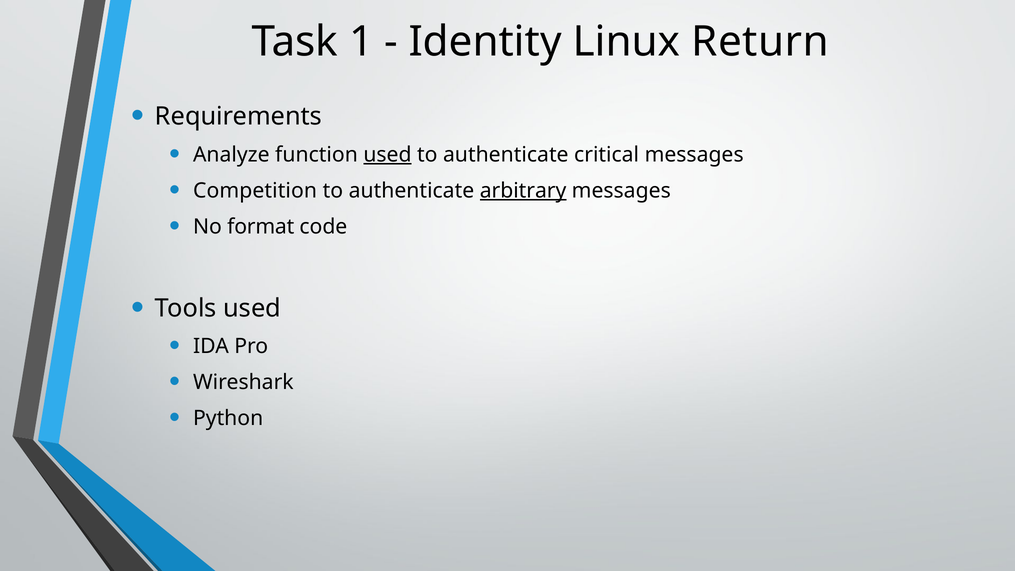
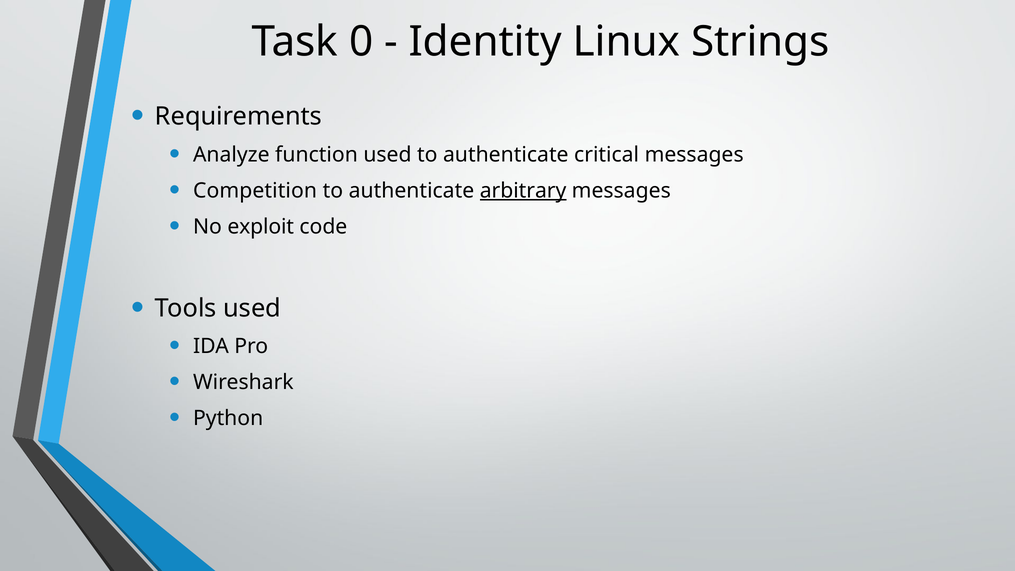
1: 1 -> 0 (361, 42)
Return: Return -> Strings (760, 42)
used underline: present -> none (387, 155)
format: format -> exploit (261, 227)
